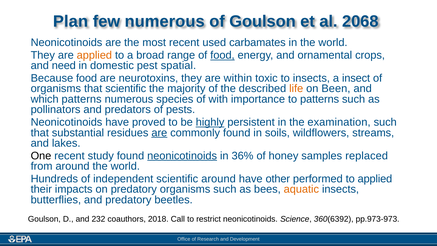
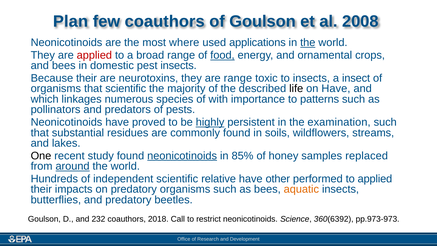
few numerous: numerous -> coauthors (165, 22)
2068: 2068 -> 2008 (360, 22)
most recent: recent -> where (184, 43)
carbamates: carbamates -> applications (257, 43)
the underline: none -> present (308, 43)
applied colour: orange -> red (94, 55)
and need: need -> bees (64, 66)
pest spatial: spatial -> insects (179, 66)
Because food: food -> their (87, 78)
are within: within -> range (238, 78)
life colour: orange -> black (296, 89)
on Been: Been -> Have (336, 89)
which patterns: patterns -> linkages (82, 99)
are underline: present -> none (159, 133)
36%: 36% -> 85% (243, 156)
around underline: none -> present (73, 166)
scientific around: around -> relative (219, 179)
